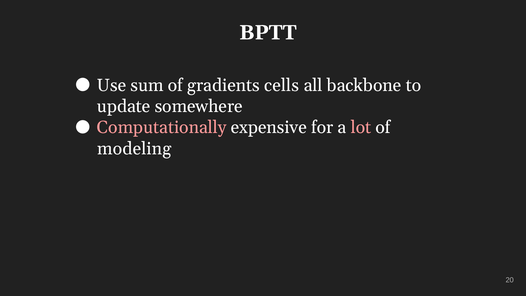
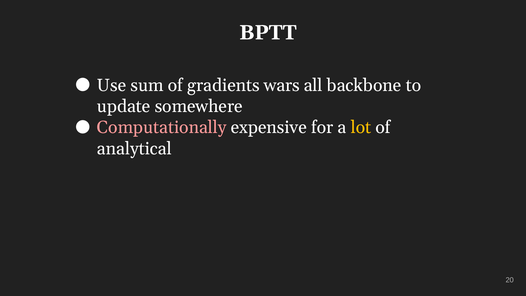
cells: cells -> wars (282, 85)
lot colour: pink -> yellow (361, 127)
modeling: modeling -> analytical (134, 149)
